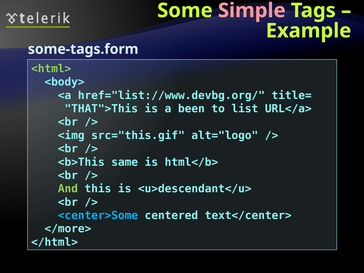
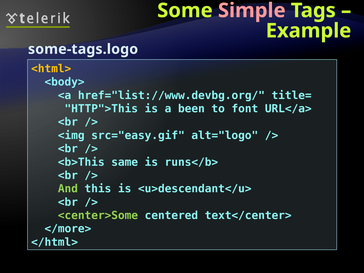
some-tags.form: some-tags.form -> some-tags.logo (83, 49)
<html> colour: light green -> yellow (51, 69)
THAT">This: THAT">This -> HTTP">This (101, 109)
list: list -> font (245, 109)
src="this.gif: src="this.gif -> src="easy.gif (138, 135)
html</b>: html</b> -> runs</b> (191, 162)
<center>Some colour: light blue -> light green (98, 215)
